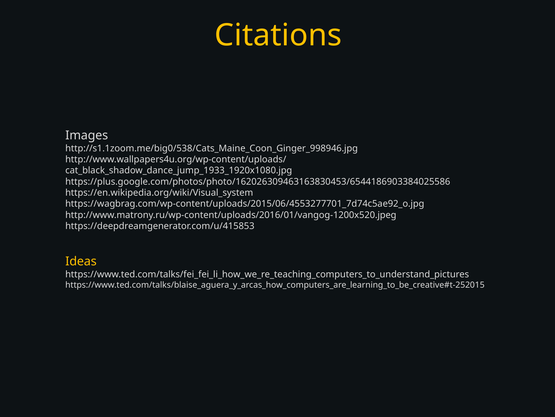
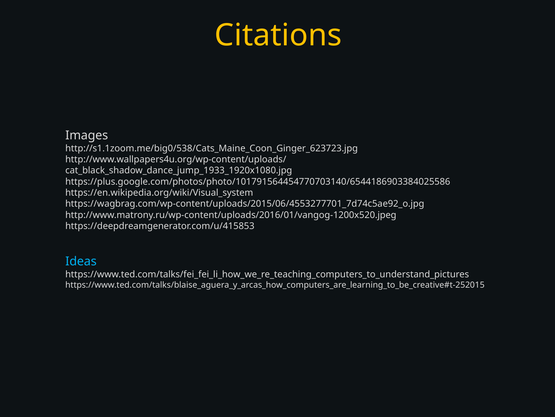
http://s1.1zoom.me/big0/538/Cats_Maine_Coon_Ginger_998946.jpg: http://s1.1zoom.me/big0/538/Cats_Maine_Coon_Ginger_998946.jpg -> http://s1.1zoom.me/big0/538/Cats_Maine_Coon_Ginger_623723.jpg (212, 148)
https://plus.google.com/photos/photo/162026309463163830453/6544186903384025586: https://plus.google.com/photos/photo/162026309463163830453/6544186903384025586 -> https://plus.google.com/photos/photo/101791564454770703140/6544186903384025586 (258, 181)
Ideas colour: yellow -> light blue (81, 261)
